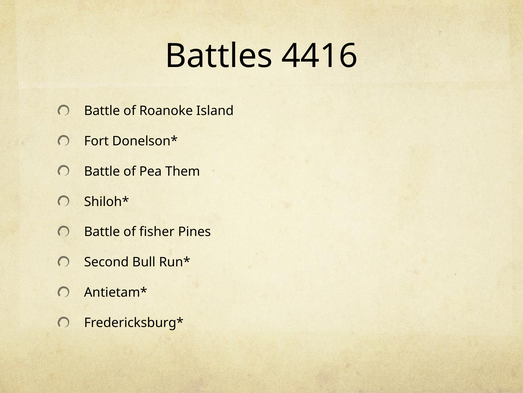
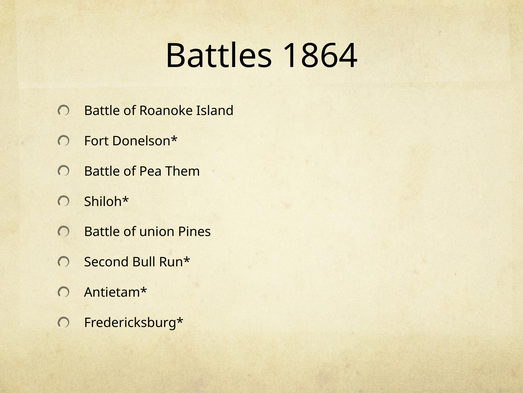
4416: 4416 -> 1864 (320, 56)
fisher: fisher -> union (157, 232)
